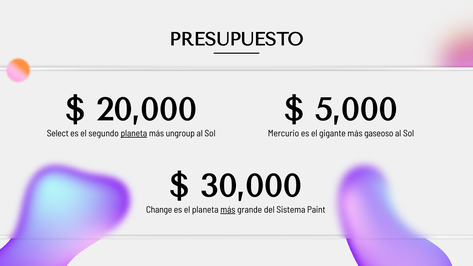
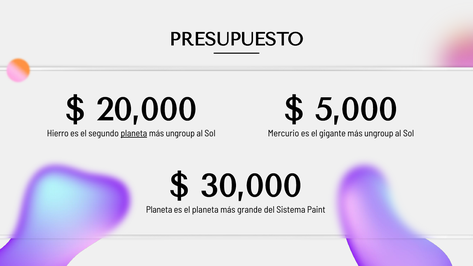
Select: Select -> Hierro (58, 133)
gaseoso: gaseoso -> ungroup (379, 133)
Change: Change -> Planeta (159, 210)
más underline: present -> none (228, 210)
